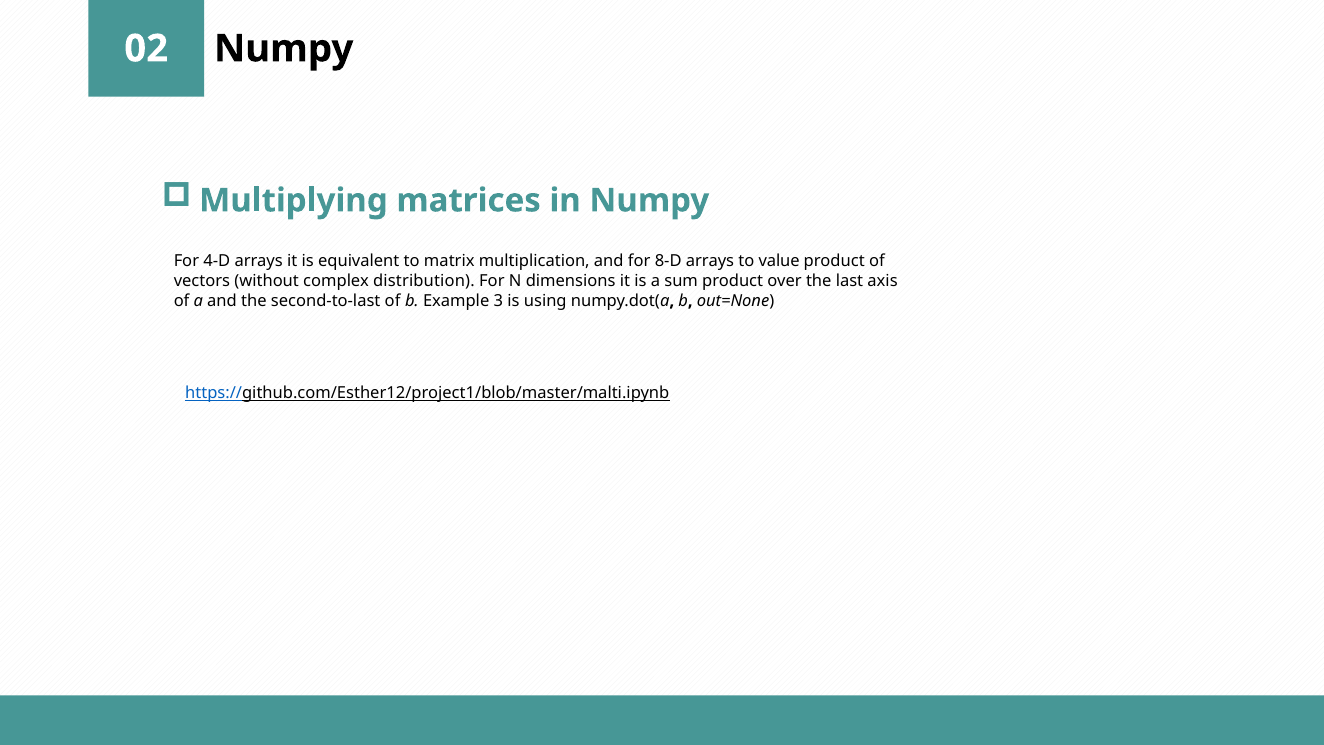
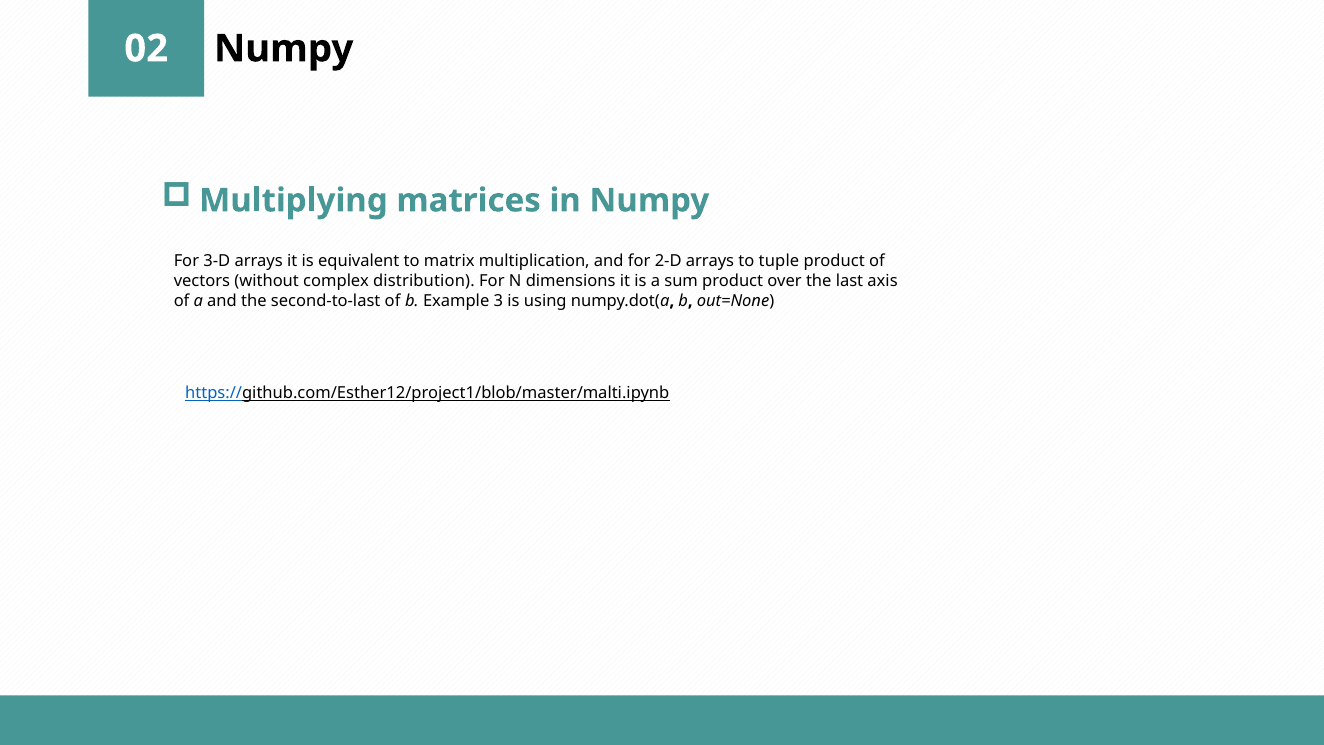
4-D: 4-D -> 3-D (217, 261)
8-D: 8-D -> 2-D (668, 261)
value: value -> tuple (779, 261)
